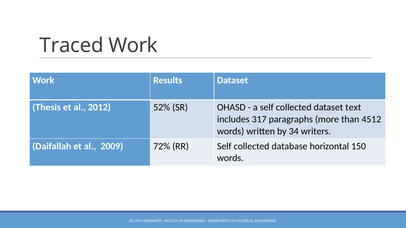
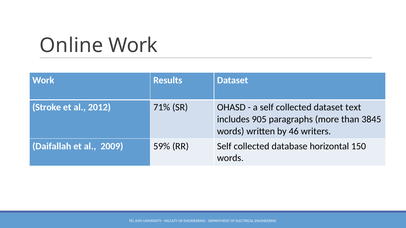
Traced: Traced -> Online (72, 45)
Thesis: Thesis -> Stroke (47, 108)
52%: 52% -> 71% (162, 108)
317: 317 -> 905 (259, 120)
4512: 4512 -> 3845 (371, 120)
34: 34 -> 46 (294, 131)
72%: 72% -> 59% (162, 146)
